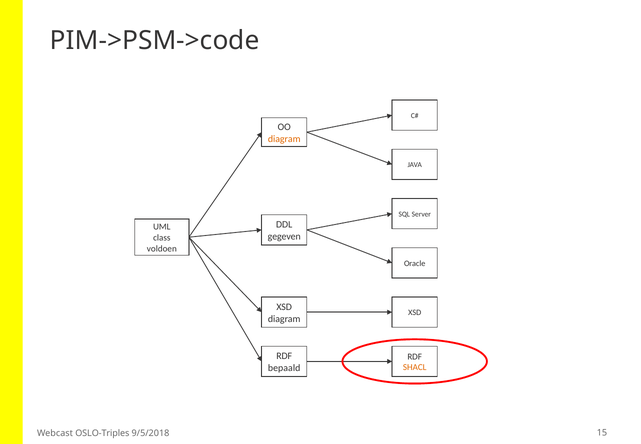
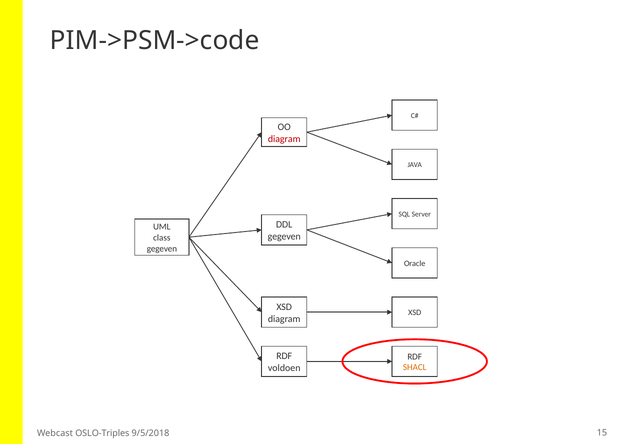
diagram colour: orange -> red (284, 139)
voldoen: voldoen -> gegeven (162, 249)
bepaald: bepaald -> voldoen (284, 368)
